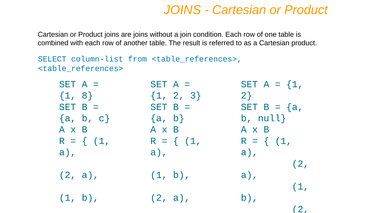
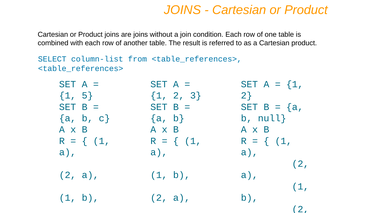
8: 8 -> 5 (87, 95)
